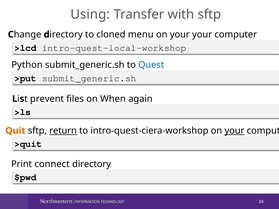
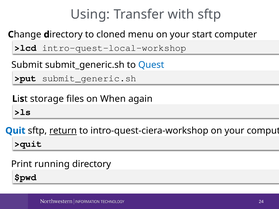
your your: your -> start (202, 35)
Python: Python -> Submit (27, 65)
prevent: prevent -> storage (47, 99)
Quit colour: orange -> blue (15, 131)
your underline: present -> none (234, 131)
connect: connect -> running (52, 164)
